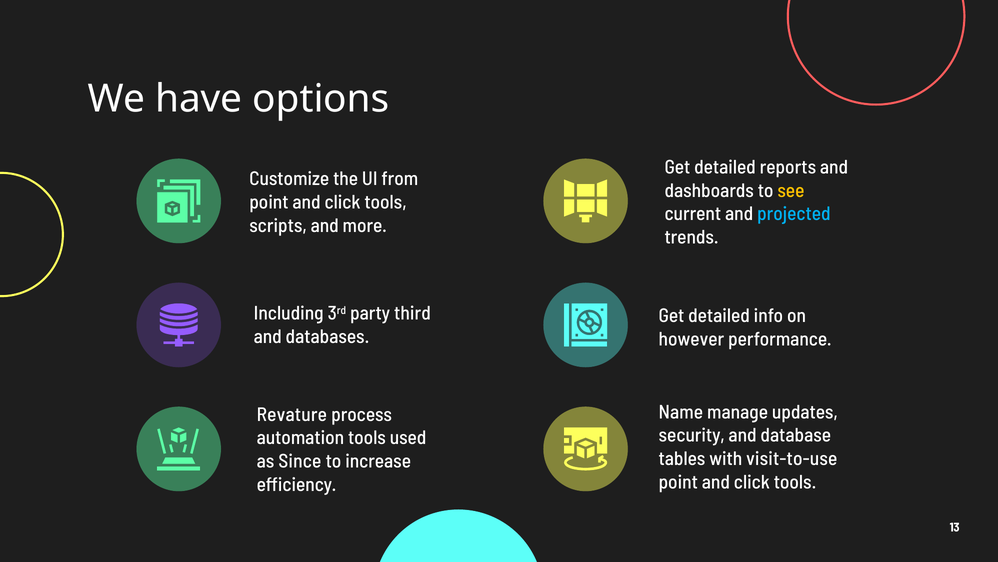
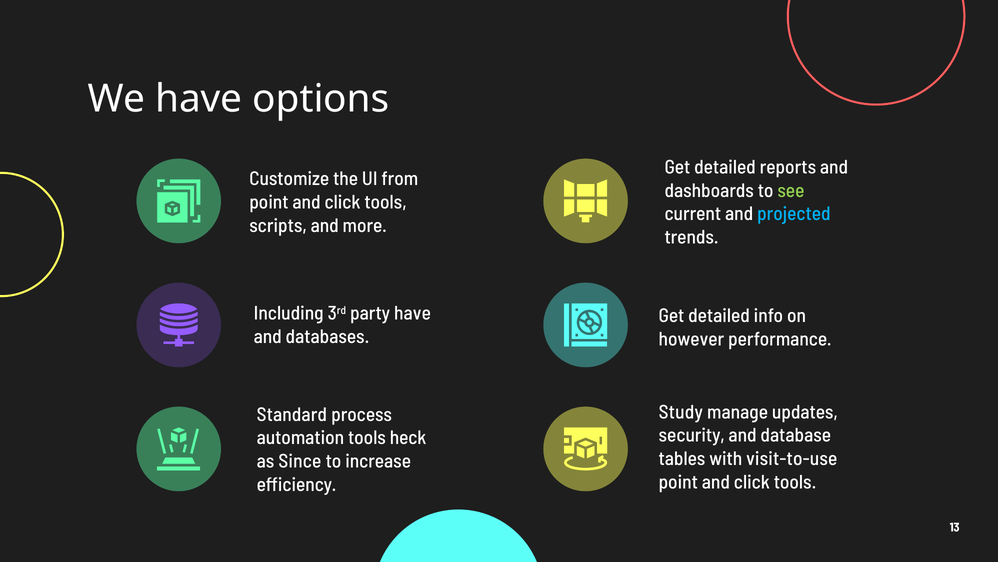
see colour: yellow -> light green (791, 190)
party third: third -> have (412, 313)
Name: Name -> Study (681, 412)
Revature: Revature -> Standard (292, 414)
used: used -> heck (408, 438)
